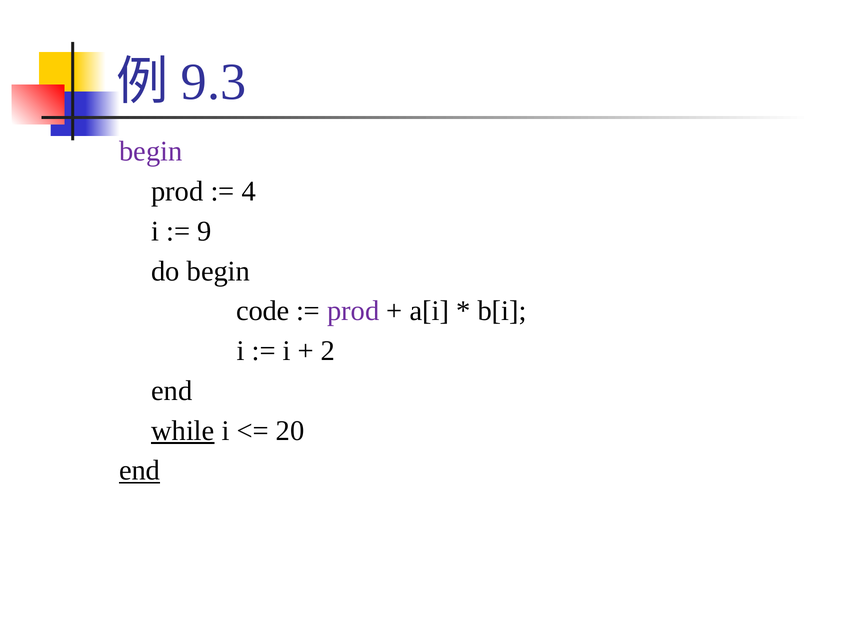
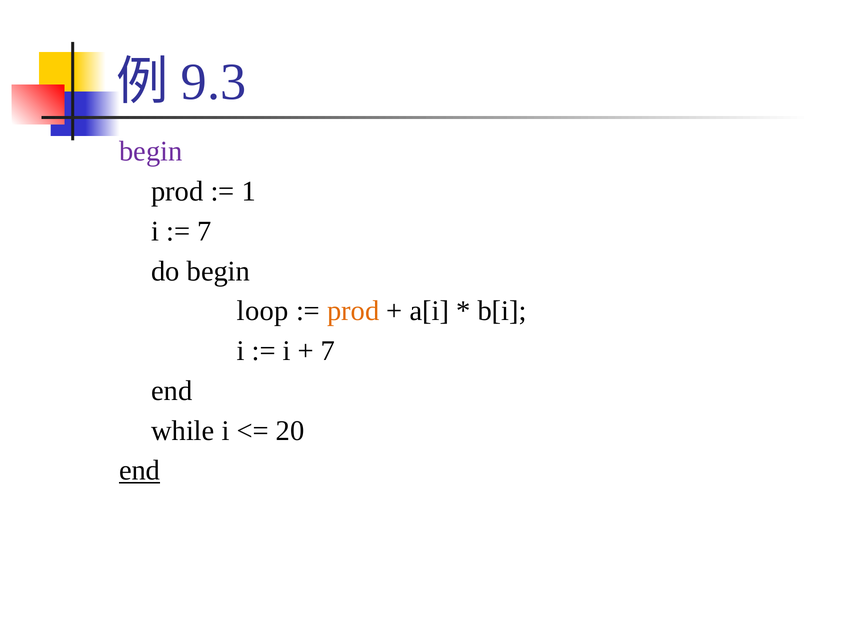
4: 4 -> 1 (249, 192)
9: 9 -> 7 (204, 231)
code: code -> loop (263, 311)
prod colour: purple -> orange (353, 311)
2: 2 -> 7 (328, 351)
while underline: present -> none (183, 431)
